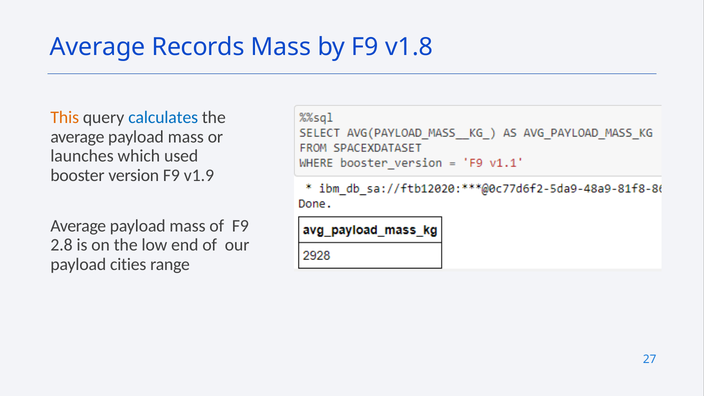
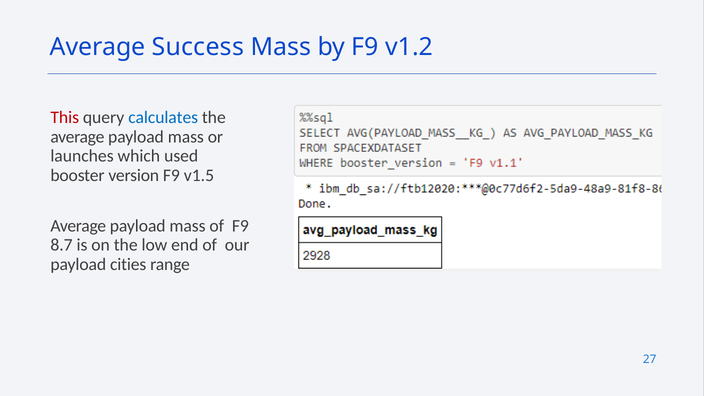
Records: Records -> Success (198, 47)
v1.8: v1.8 -> v1.2 (409, 47)
This colour: orange -> red (65, 118)
v1.9: v1.9 -> v1.5 (199, 175)
2.8: 2.8 -> 8.7 (61, 245)
